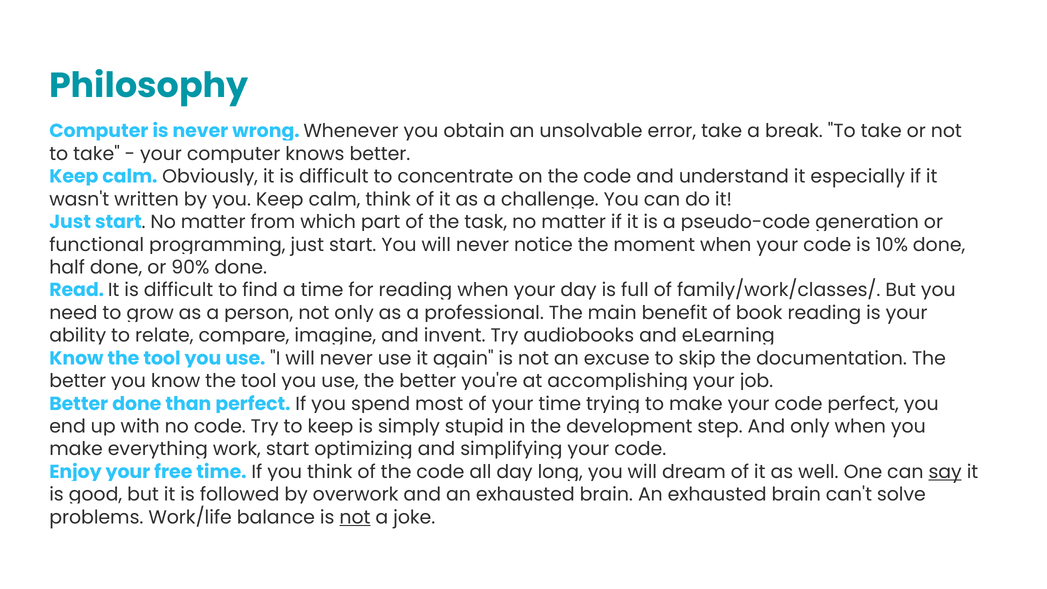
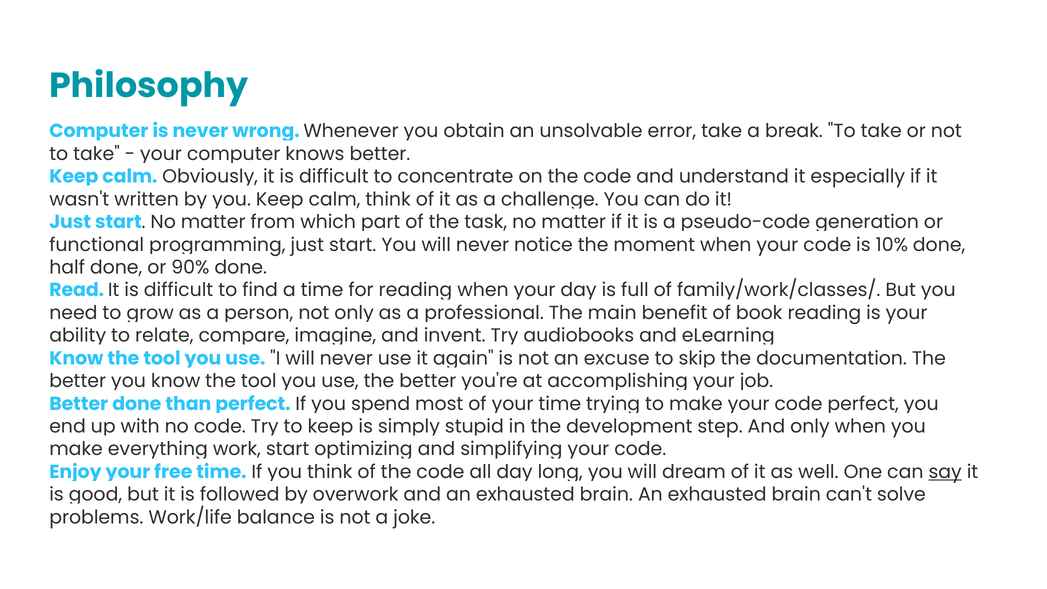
not underline: present -> none (355, 517)
